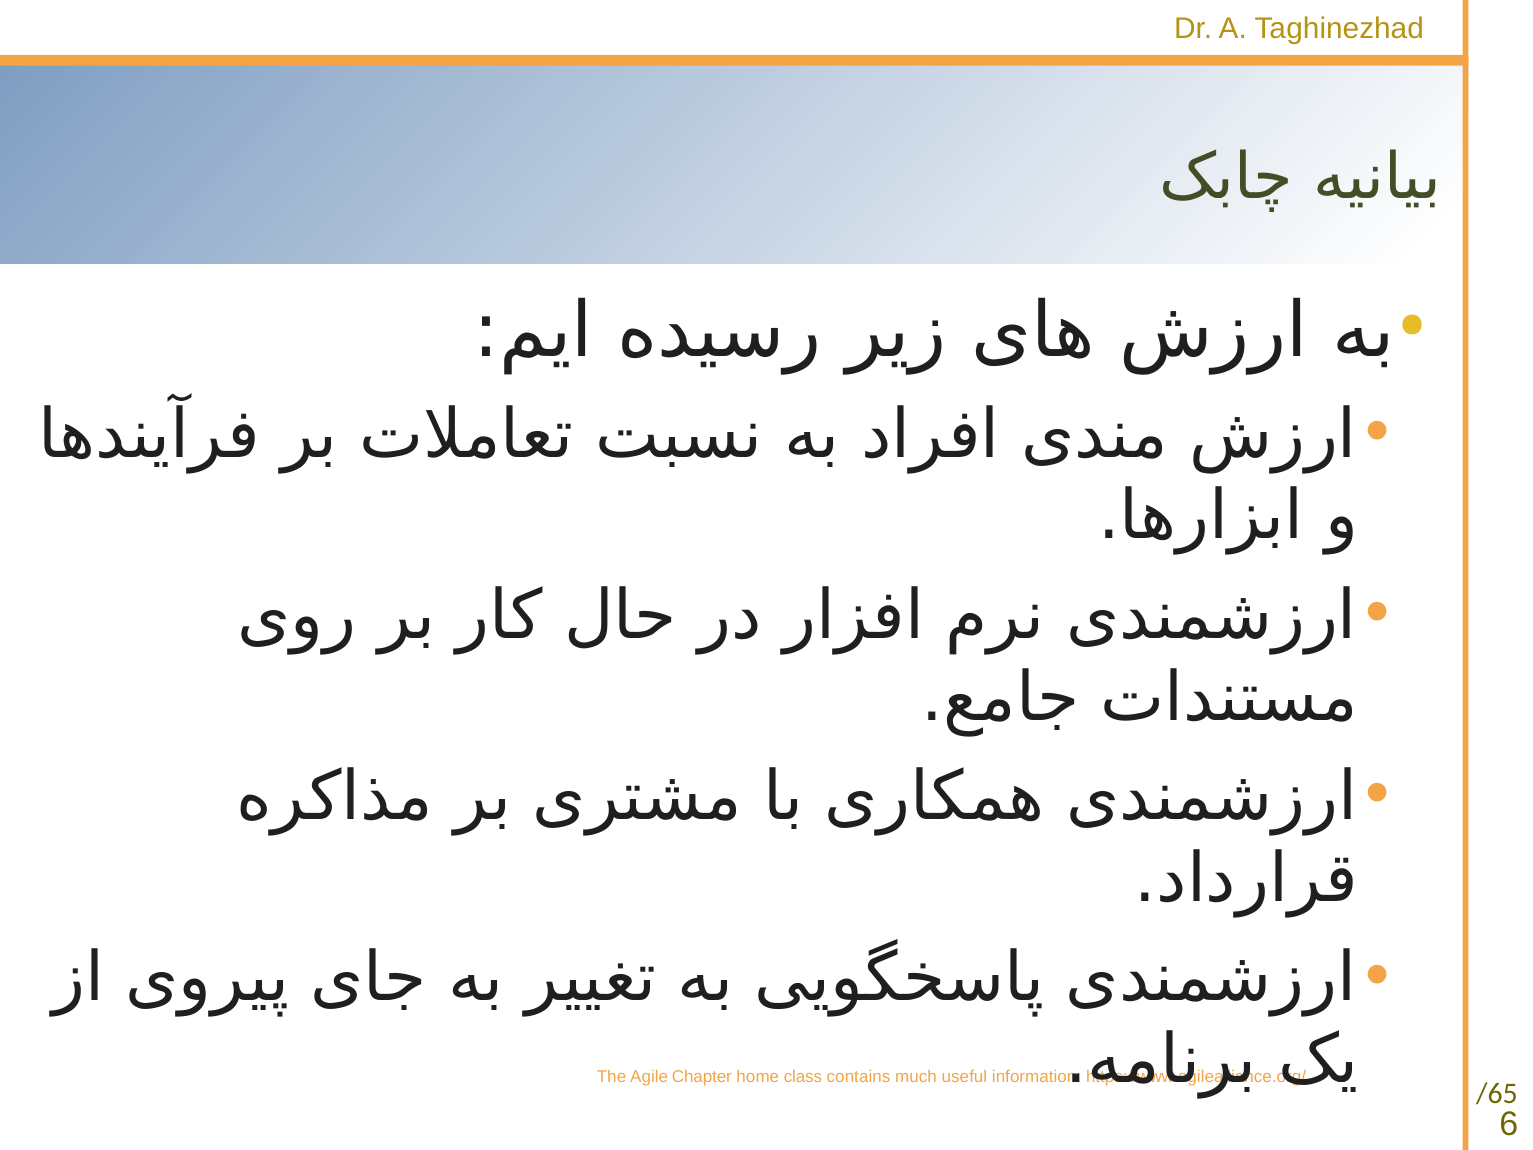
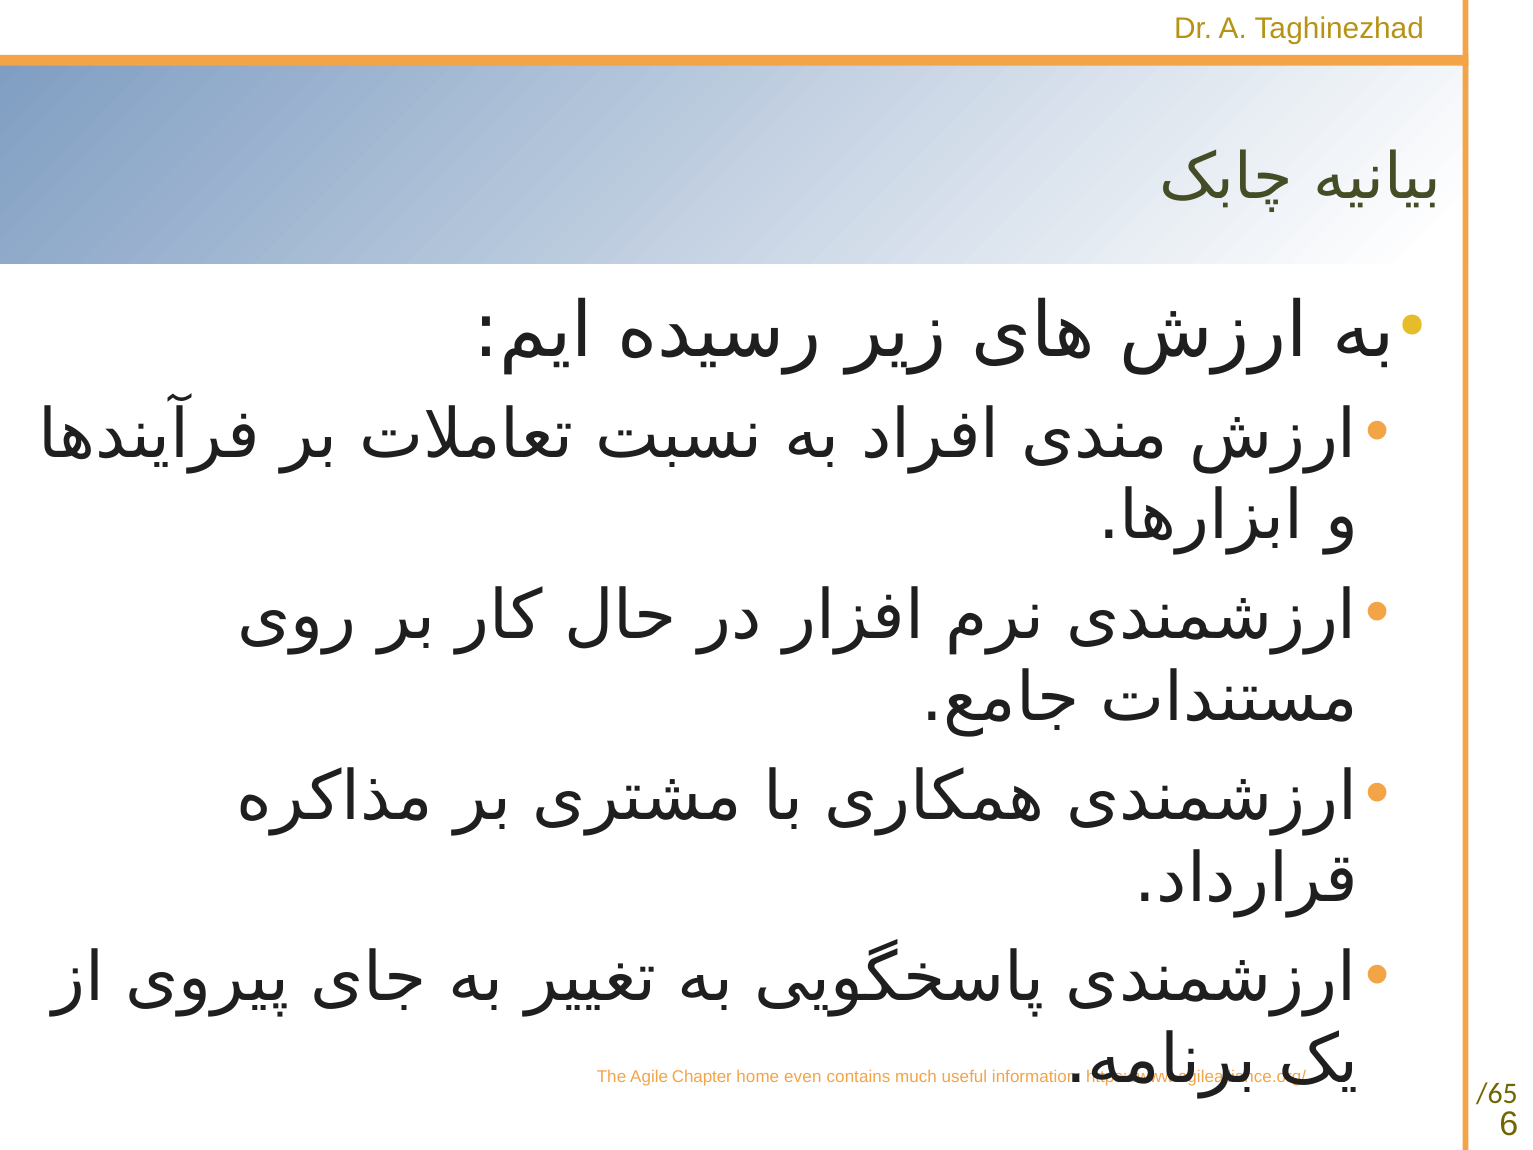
class: class -> even (803, 1077)
